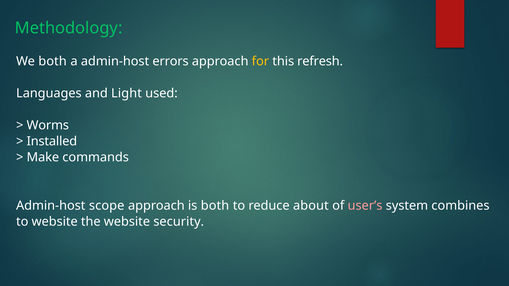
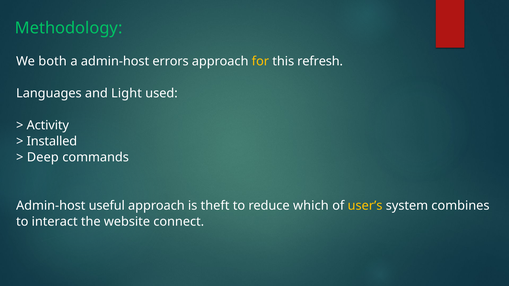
Worms: Worms -> Activity (48, 125)
Make: Make -> Deep (43, 158)
scope: scope -> useful (107, 206)
is both: both -> theft (215, 206)
about: about -> which (311, 206)
user’s colour: pink -> yellow (365, 206)
to website: website -> interact (55, 222)
security: security -> connect (179, 222)
